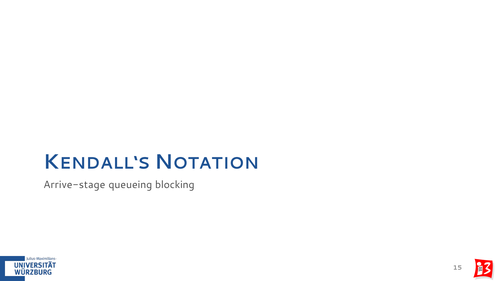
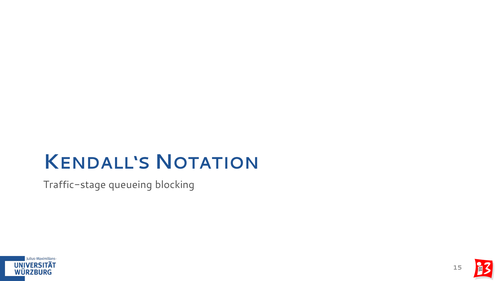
Arrive-stage: Arrive-stage -> Traffic-stage (74, 185)
